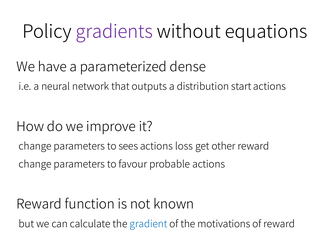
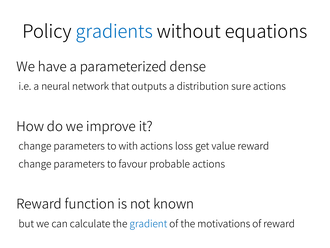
gradients colour: purple -> blue (114, 32)
start: start -> sure (241, 86)
sees: sees -> with (128, 146)
other: other -> value (224, 146)
